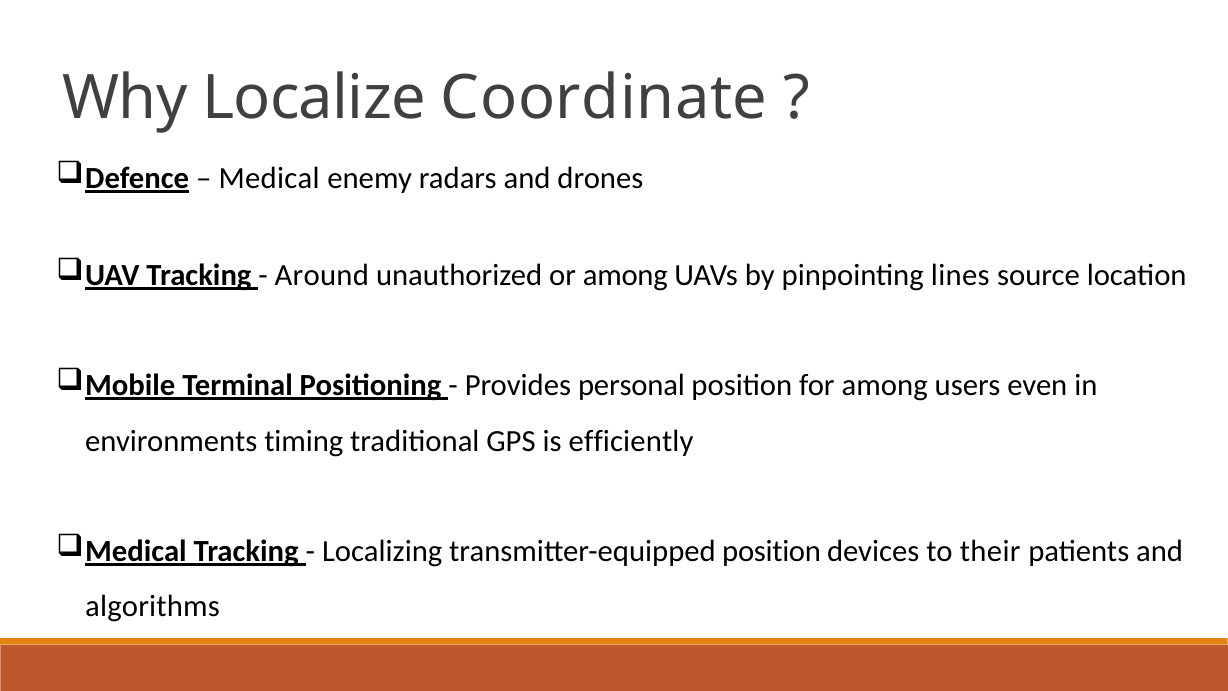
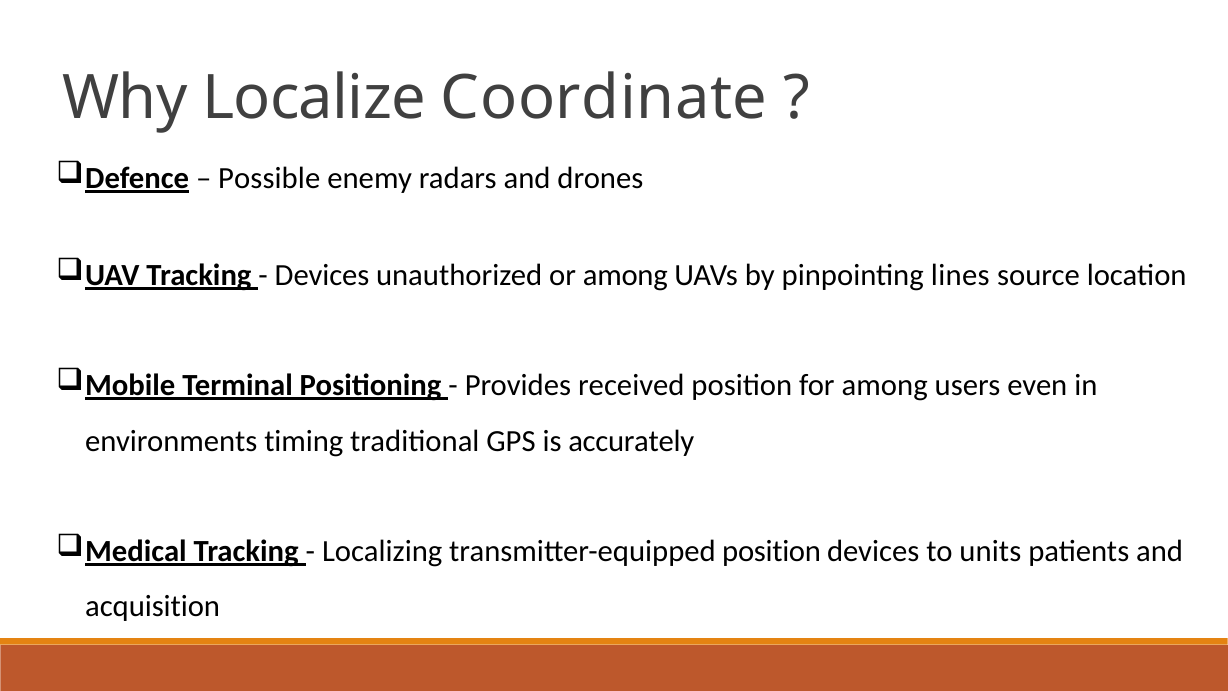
Medical: Medical -> Possible (269, 178)
Around: Around -> Devices (322, 275)
personal: personal -> received (631, 386)
efficiently: efficiently -> accurately (631, 441)
their: their -> units (990, 551)
algorithms: algorithms -> acquisition (153, 607)
